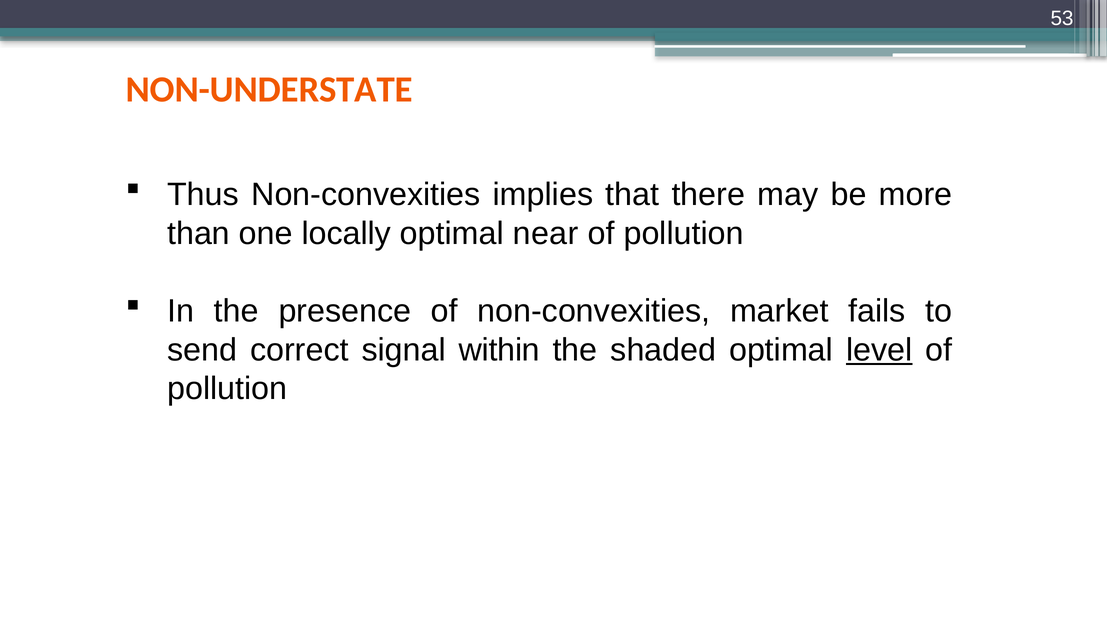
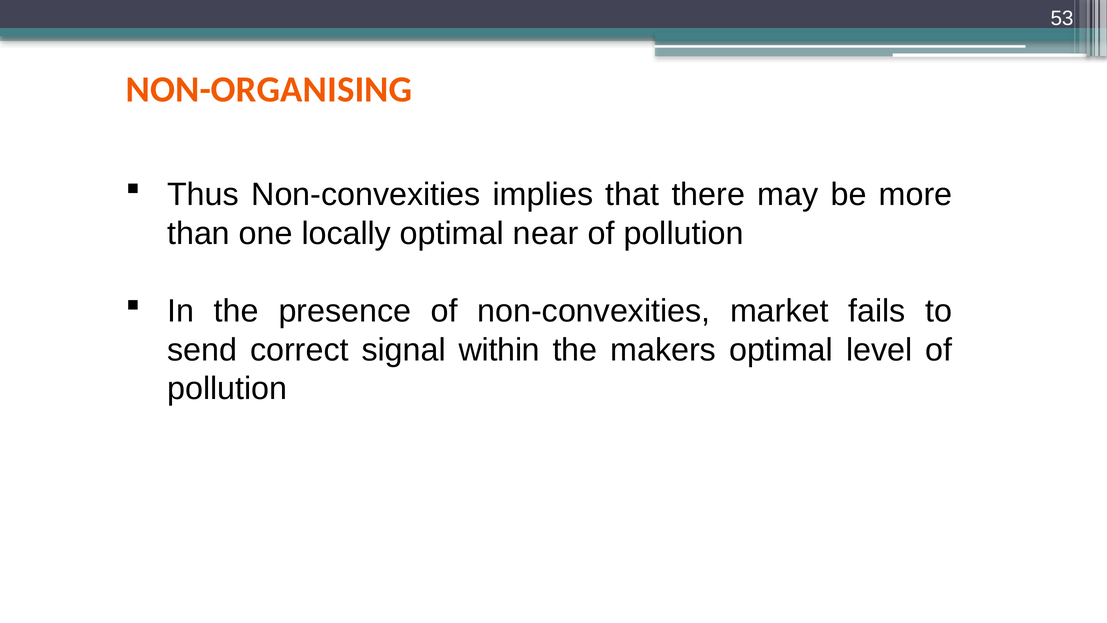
NON-UNDERSTATE: NON-UNDERSTATE -> NON-ORGANISING (269, 89)
shaded: shaded -> makers (663, 350)
level underline: present -> none (879, 350)
